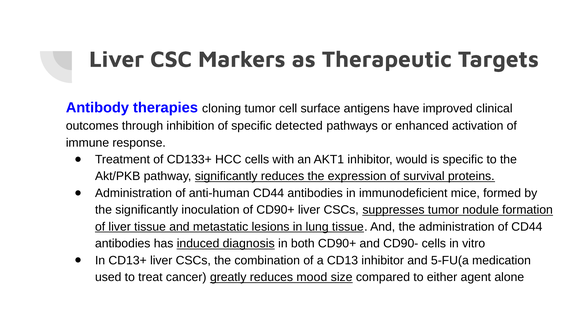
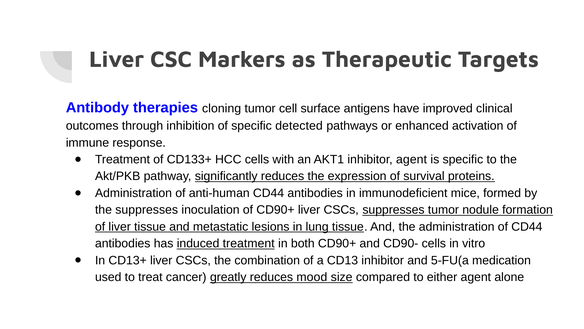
inhibitor would: would -> agent (412, 159)
the significantly: significantly -> suppresses (147, 210)
induced diagnosis: diagnosis -> treatment (249, 243)
